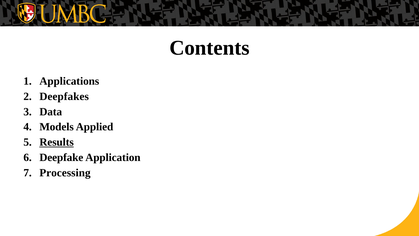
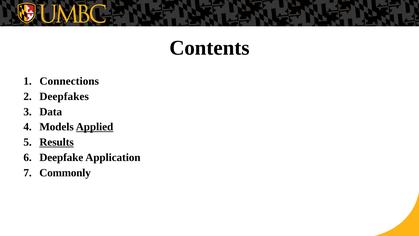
Applications: Applications -> Connections (69, 81)
Applied underline: none -> present (95, 127)
Processing: Processing -> Commonly (65, 173)
